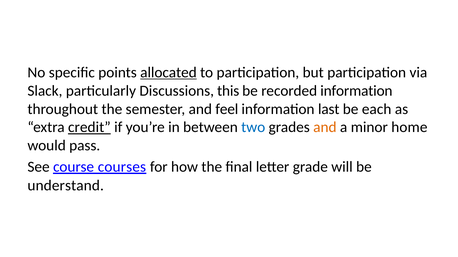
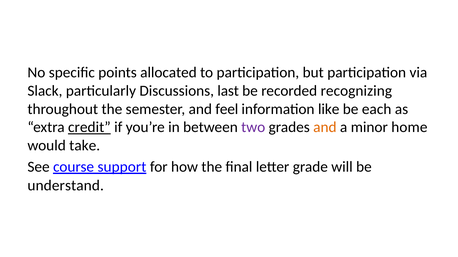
allocated underline: present -> none (168, 73)
this: this -> last (228, 91)
recorded information: information -> recognizing (356, 91)
last: last -> like (329, 109)
two colour: blue -> purple (253, 128)
pass: pass -> take (85, 146)
courses: courses -> support (122, 167)
